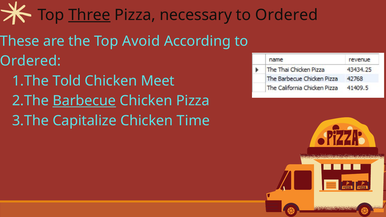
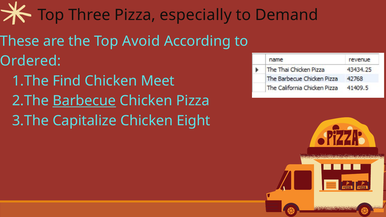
Three underline: present -> none (89, 15)
necessary: necessary -> especially (196, 15)
Ordered: Ordered -> Demand (287, 15)
Told: Told -> Find (67, 81)
Time: Time -> Eight (193, 121)
